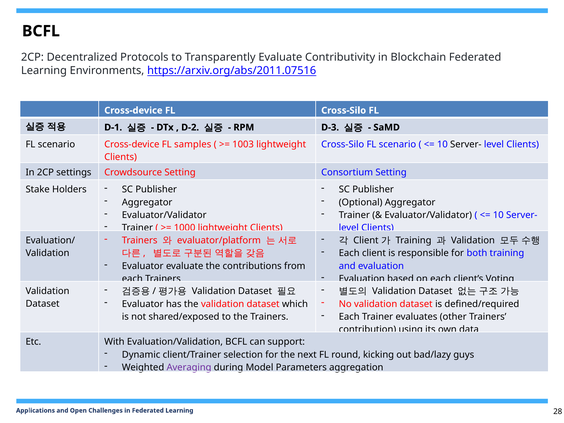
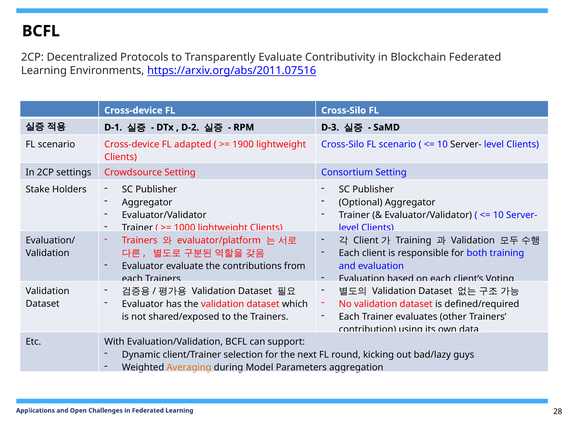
samples: samples -> adapted (193, 144)
1003: 1003 -> 1900 (243, 144)
Averaging colour: purple -> orange (189, 367)
